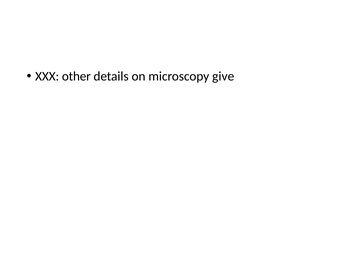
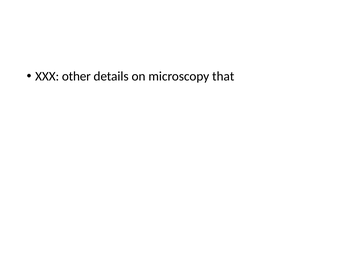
give: give -> that (223, 76)
